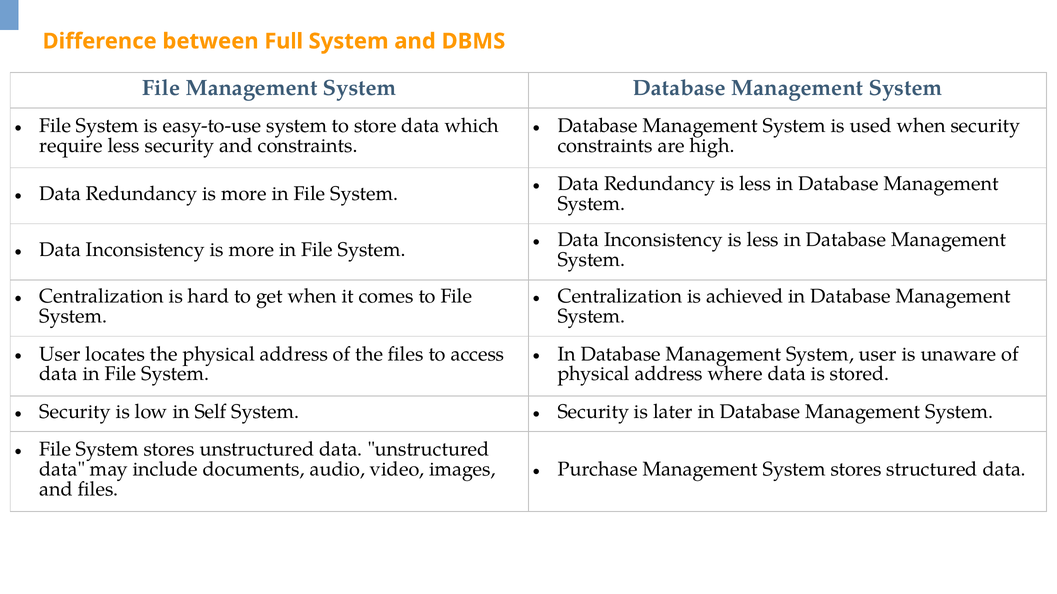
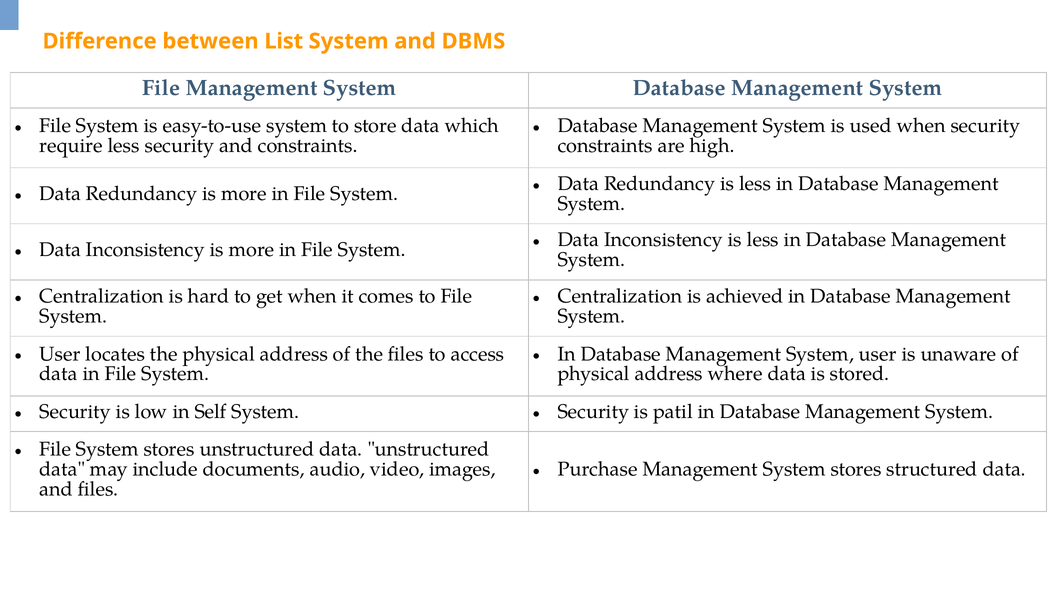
Full: Full -> List (284, 41)
later: later -> patil (673, 412)
